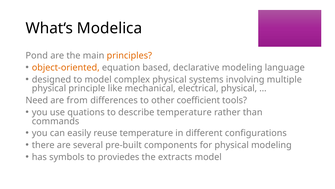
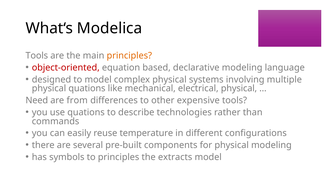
Pond: Pond -> Tools (37, 55)
object-oriented colour: orange -> red (66, 67)
physical principle: principle -> quations (87, 88)
coefficient: coefficient -> expensive (198, 100)
describe temperature: temperature -> technologies (184, 112)
to proviedes: proviedes -> principles (119, 157)
